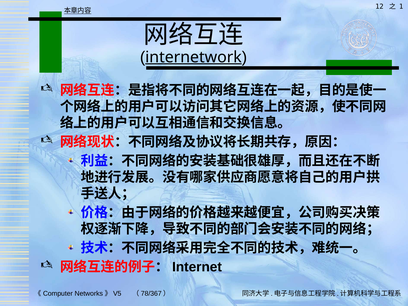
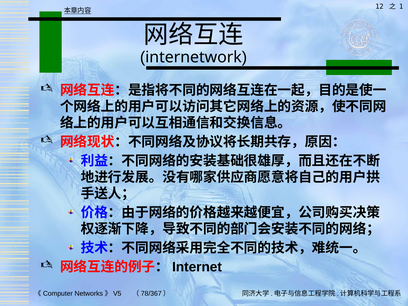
internetwork underline: present -> none (194, 57)
